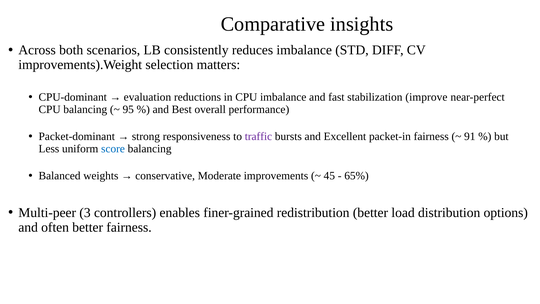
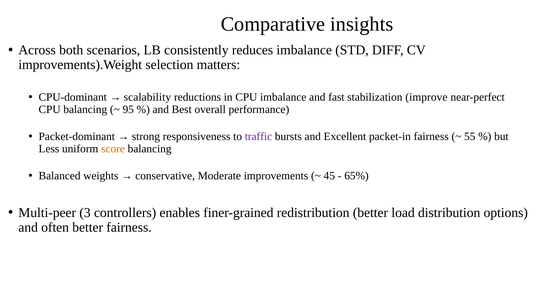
evaluation: evaluation -> scalability (147, 97)
91: 91 -> 55 (470, 136)
score colour: blue -> orange (113, 149)
